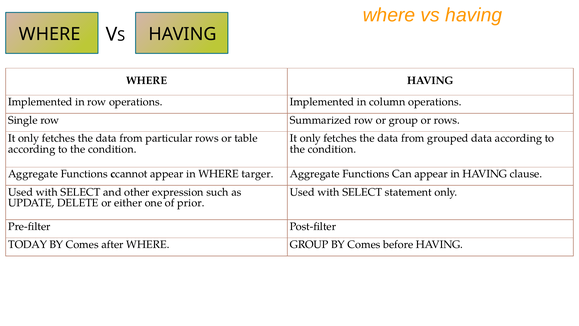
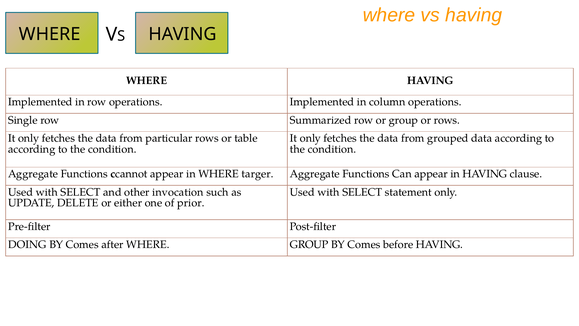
expression: expression -> invocation (178, 192)
TODAY: TODAY -> DOING (27, 244)
